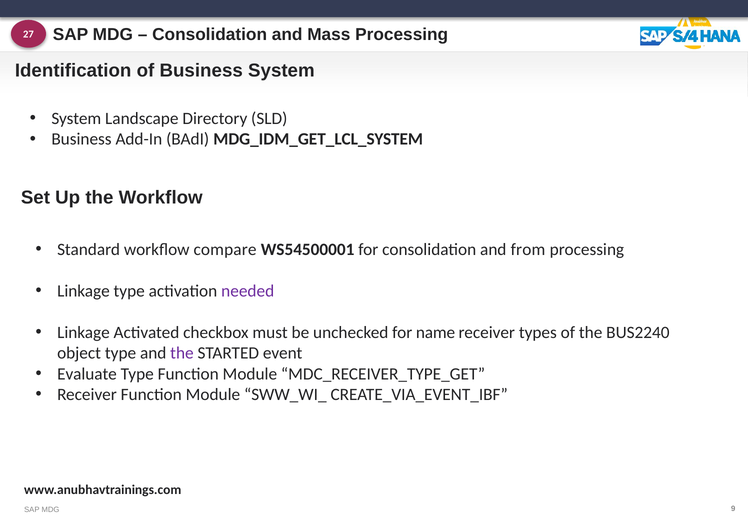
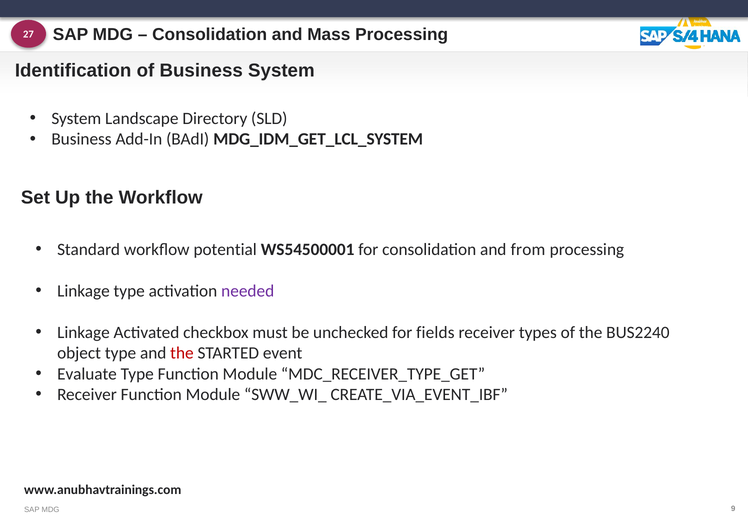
compare: compare -> potential (225, 249)
name: name -> fields (435, 332)
the colour: purple -> red (182, 353)
